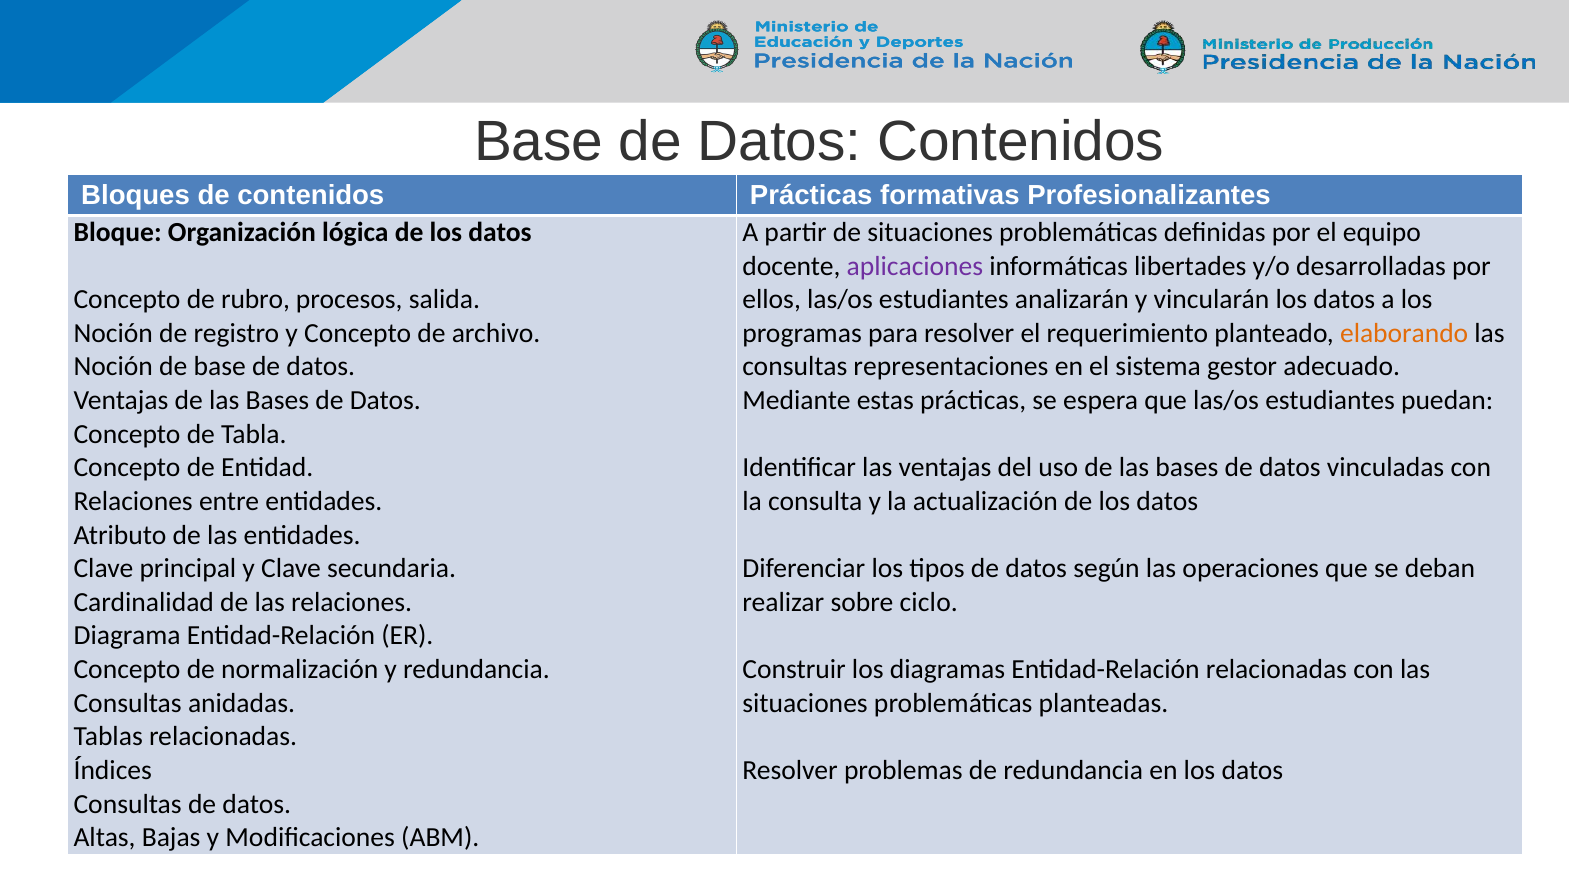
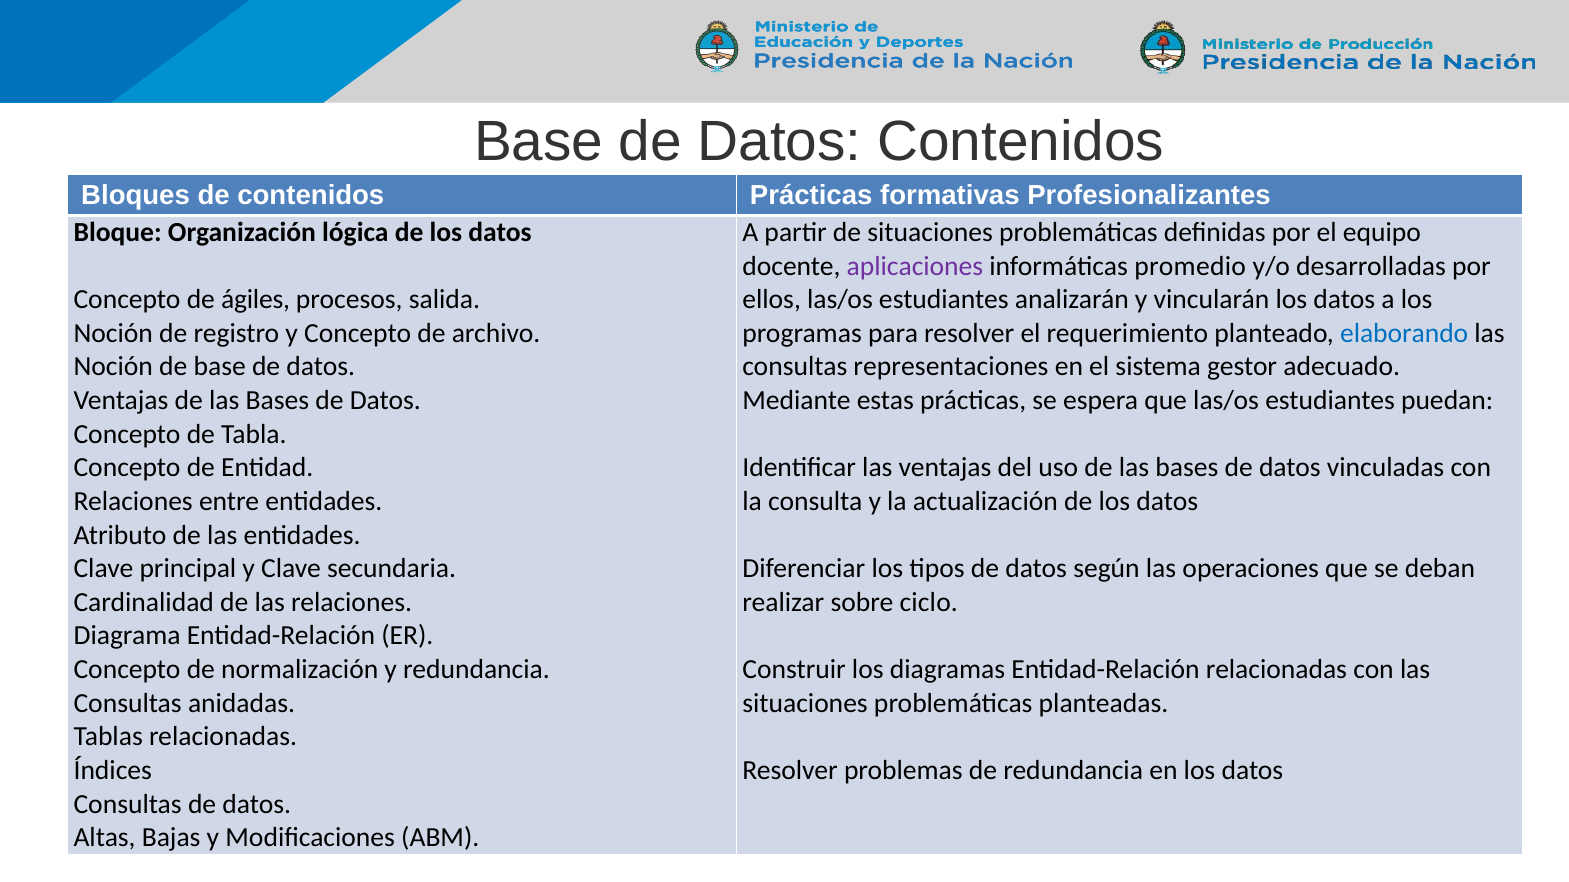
libertades: libertades -> promedio (1190, 266)
rubro: rubro -> ágiles (256, 300)
elaborando colour: orange -> blue (1404, 333)
